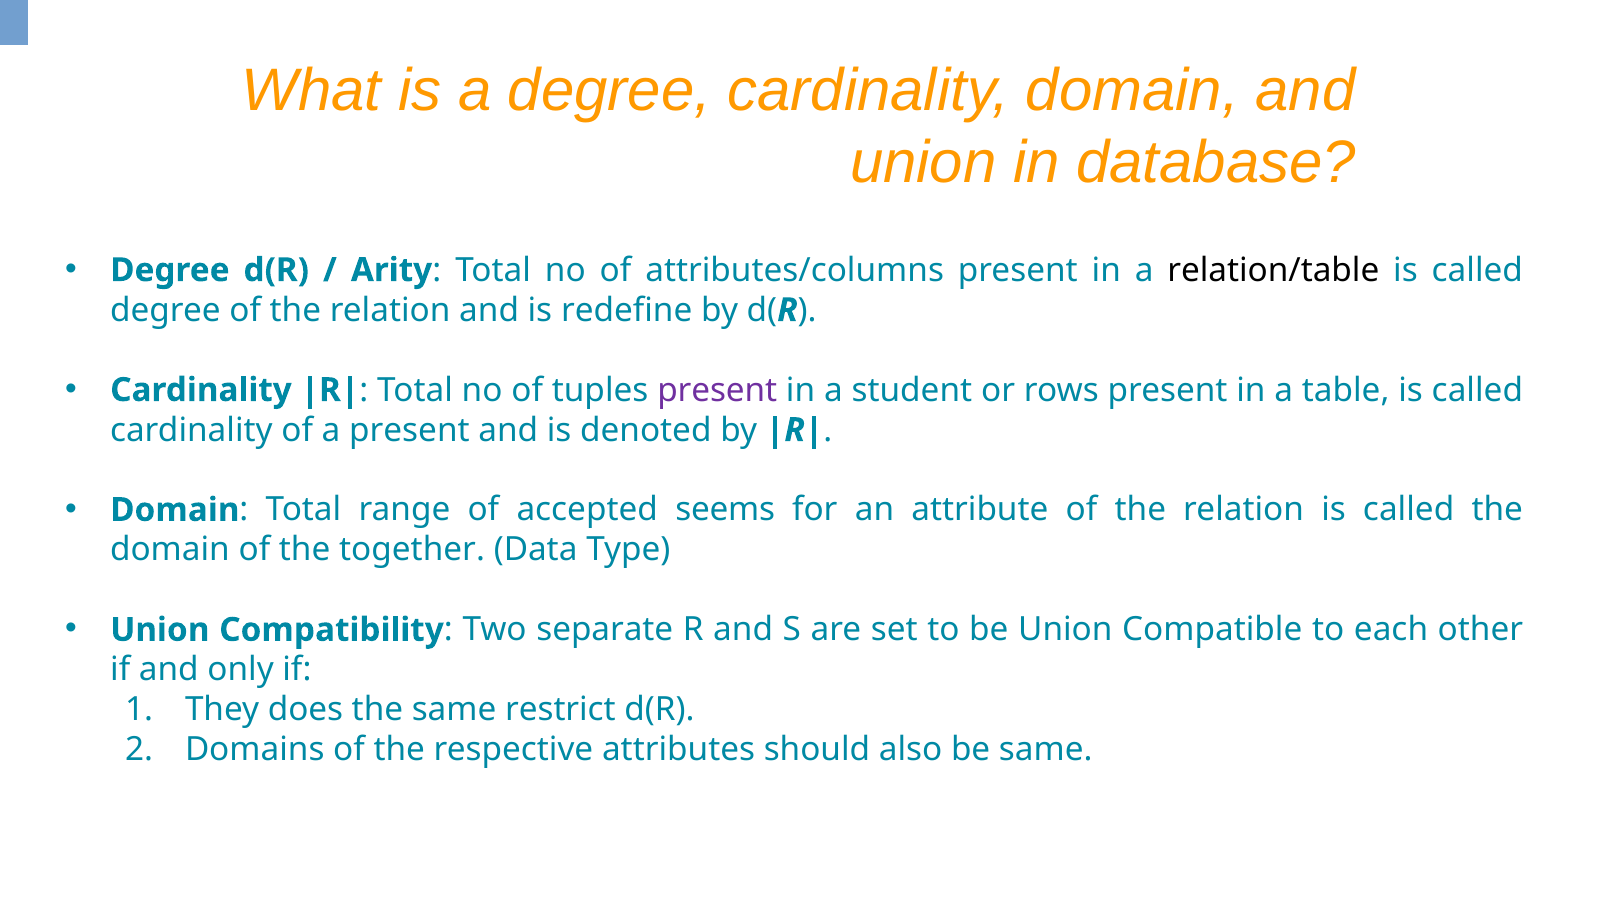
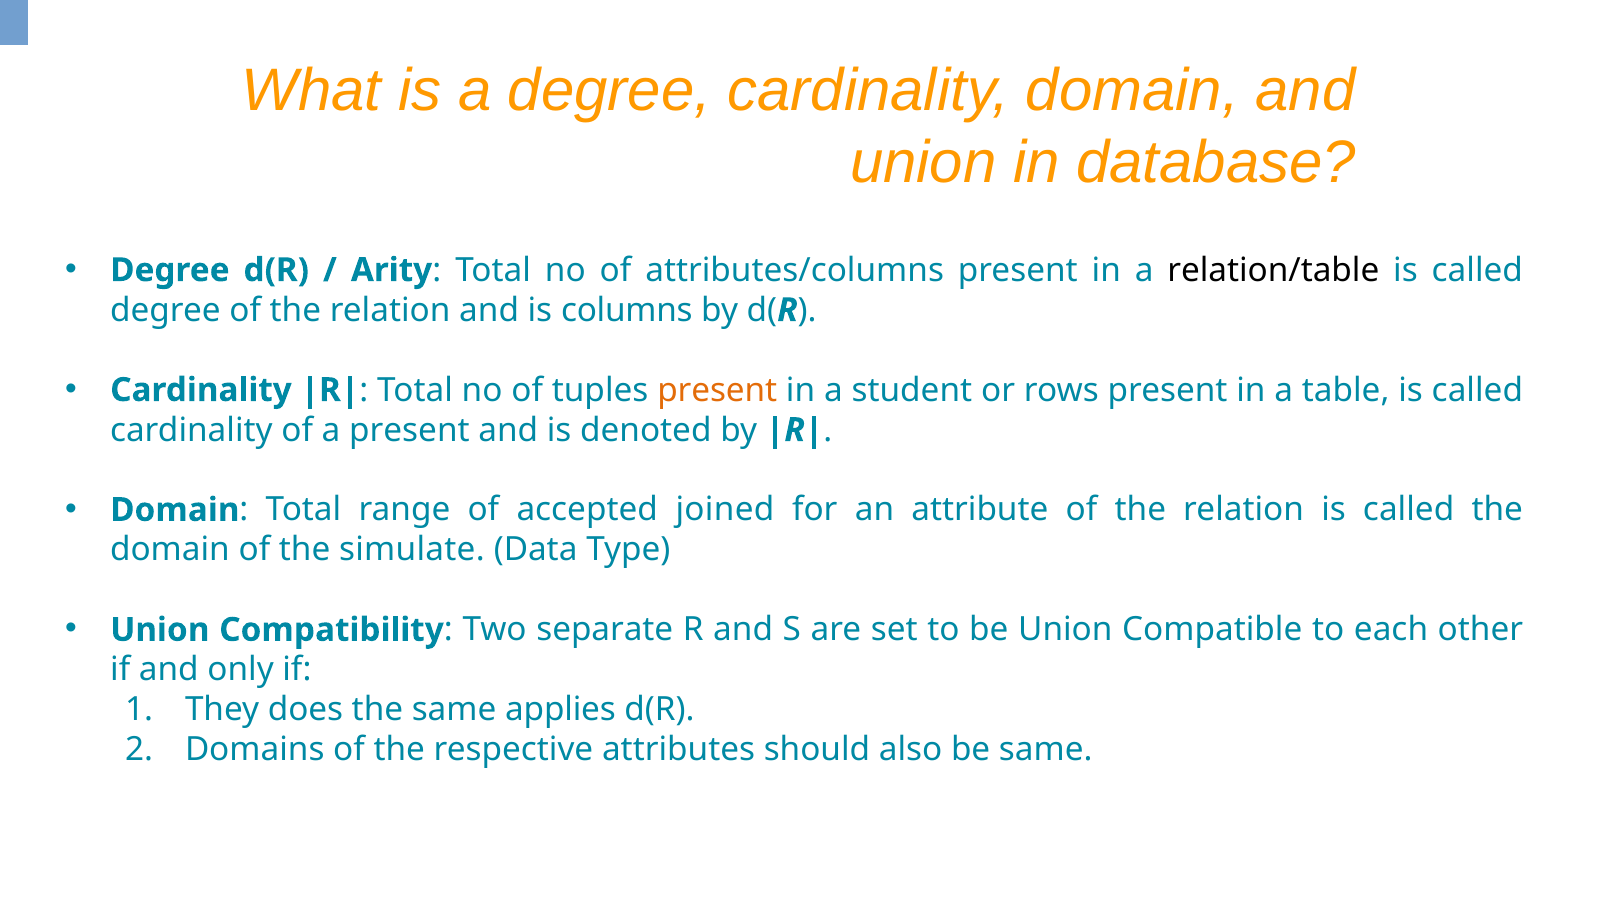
redefine: redefine -> columns (627, 310)
present colour: purple -> orange (717, 390)
seems: seems -> joined (725, 510)
together: together -> simulate (412, 550)
restrict: restrict -> applies (560, 710)
